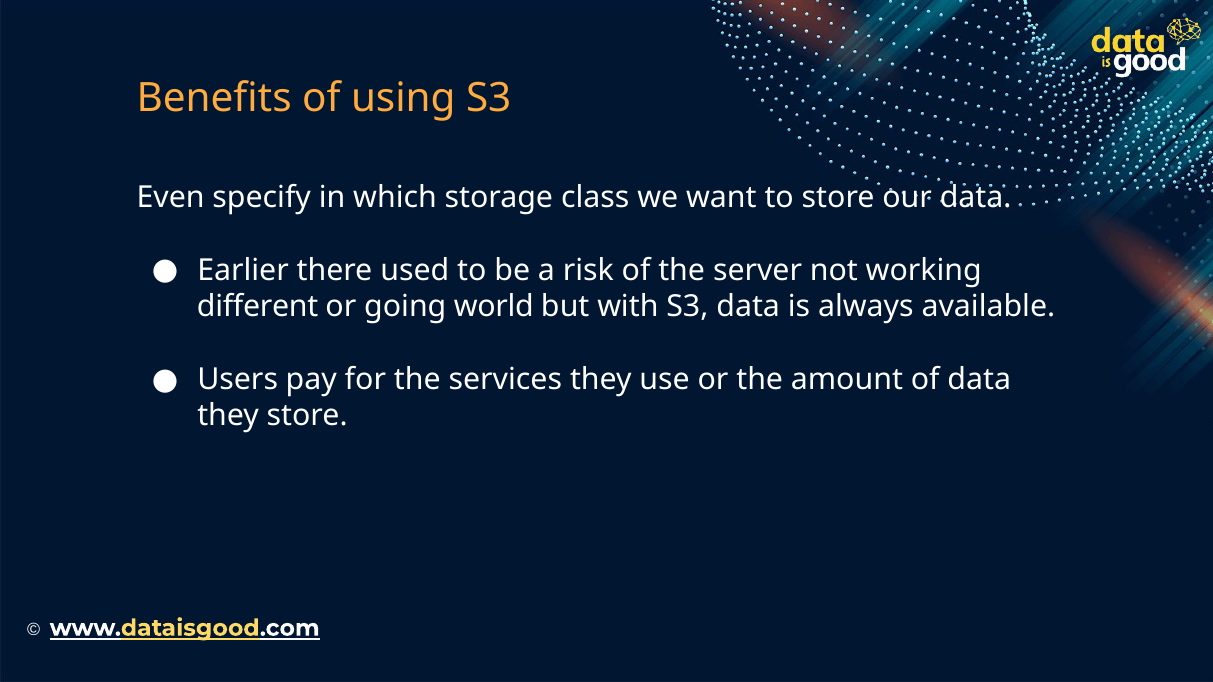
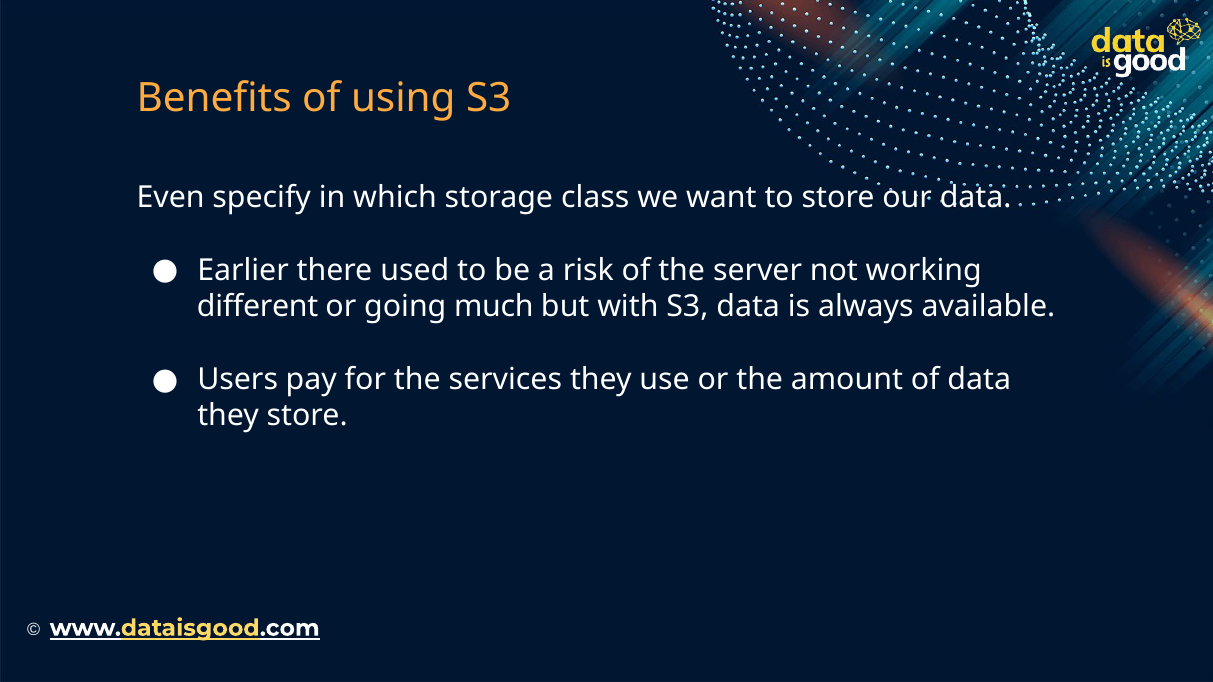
world: world -> much (494, 307)
